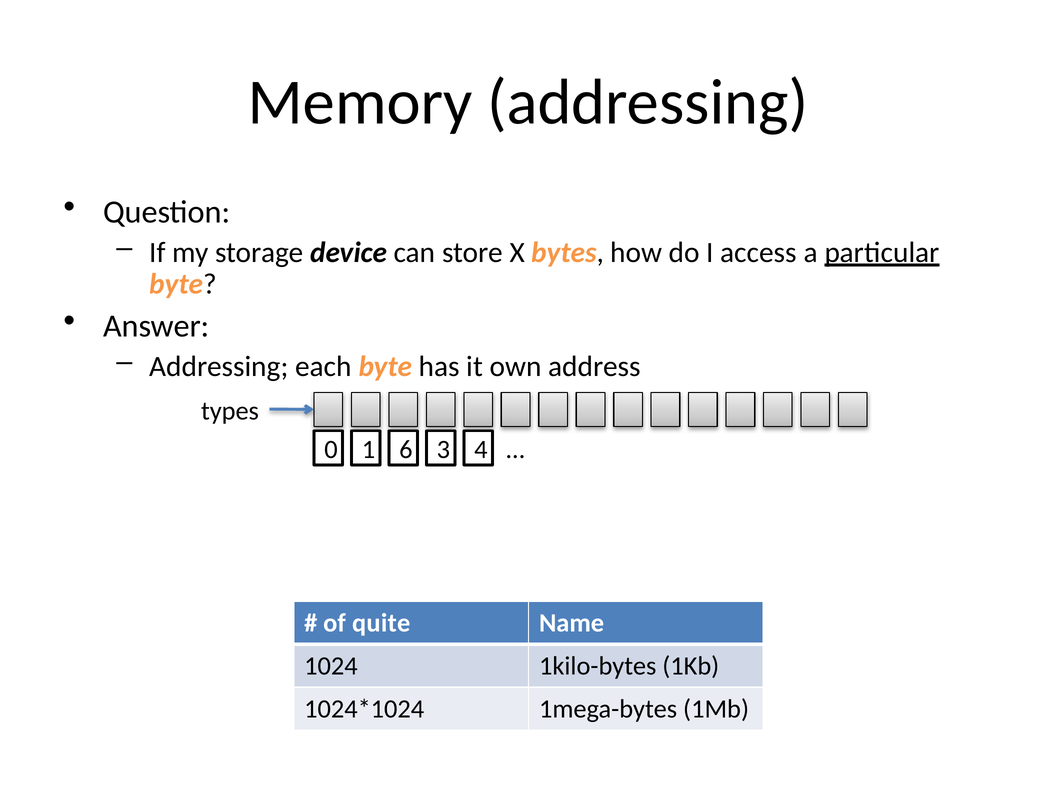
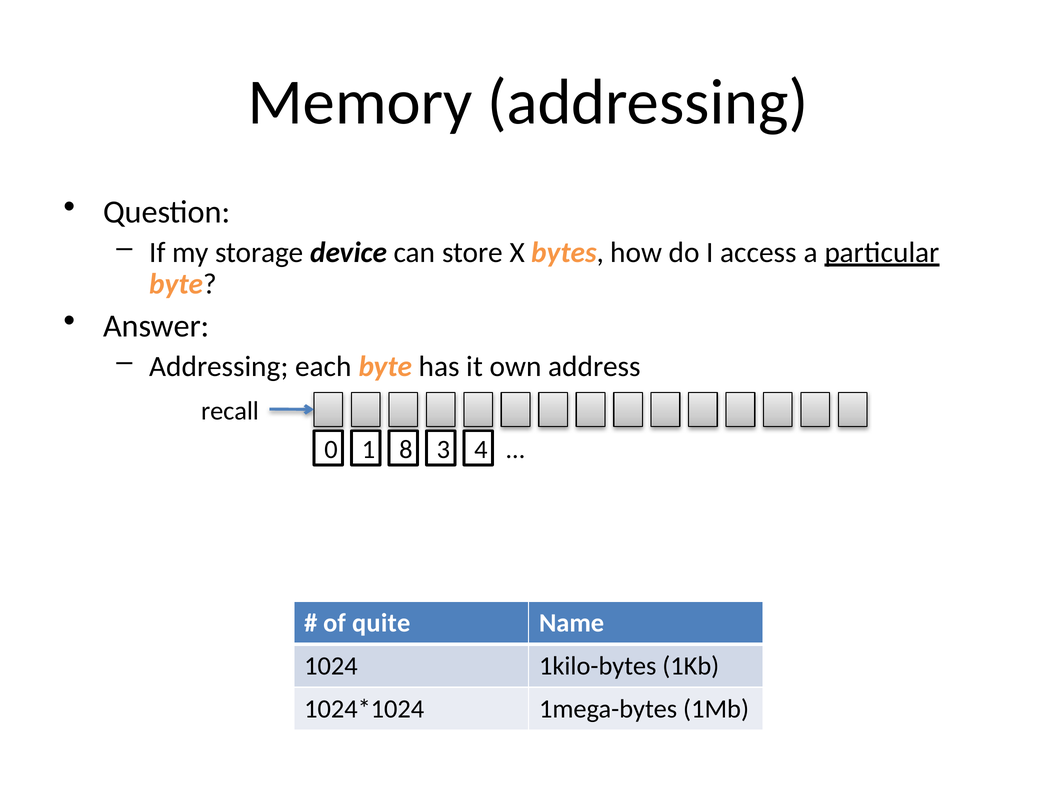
types: types -> recall (230, 411)
6: 6 -> 8 (406, 450)
